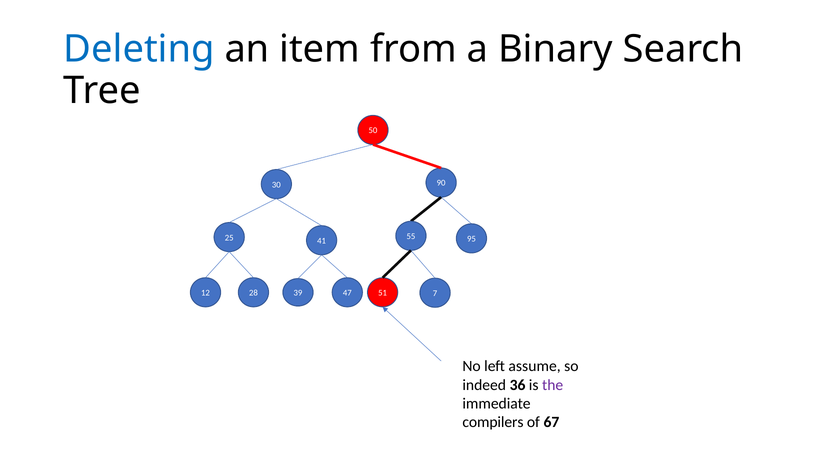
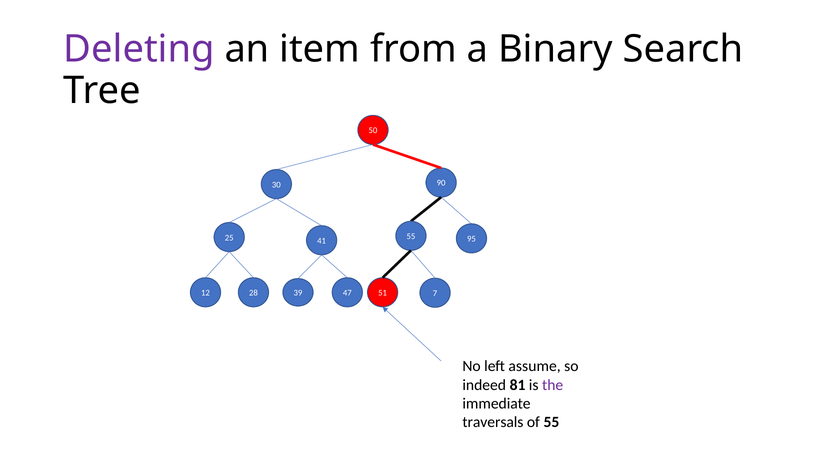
Deleting colour: blue -> purple (139, 49)
36: 36 -> 81 (518, 385)
compilers: compilers -> traversals (493, 422)
of 67: 67 -> 55 (551, 422)
